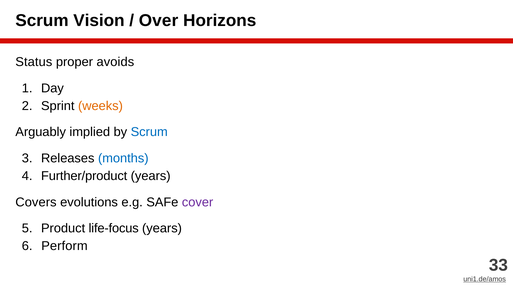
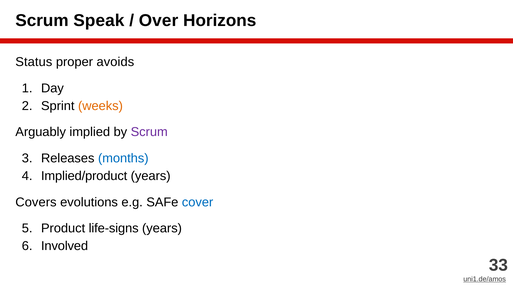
Vision: Vision -> Speak (99, 20)
Scrum colour: blue -> purple (149, 132)
Further/product: Further/product -> Implied/product (84, 176)
cover colour: purple -> blue (198, 203)
life-focus: life-focus -> life-signs (114, 229)
Perform: Perform -> Involved (65, 246)
